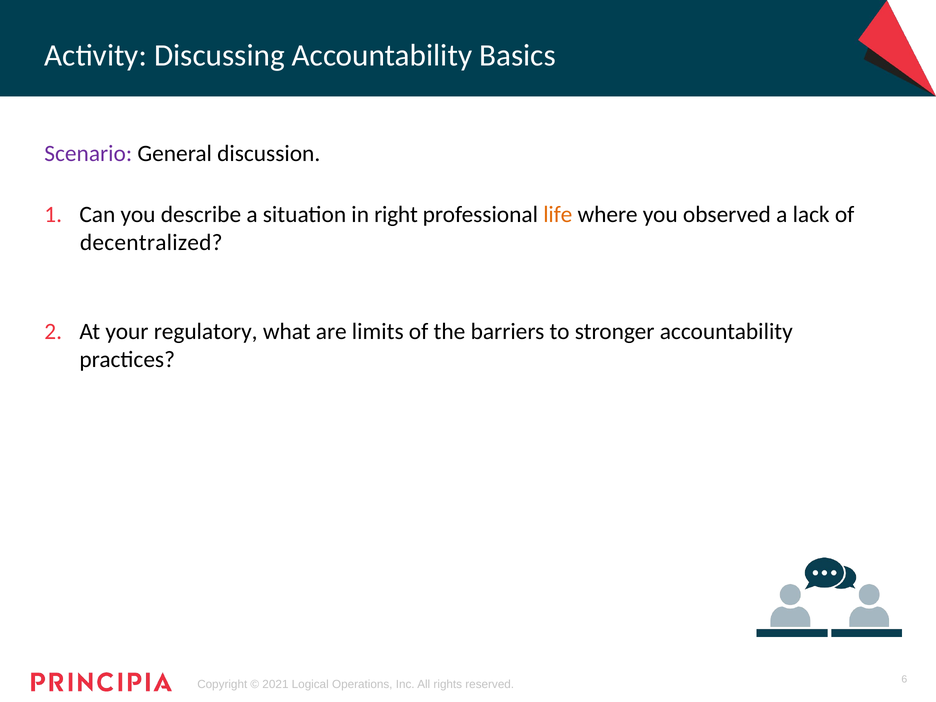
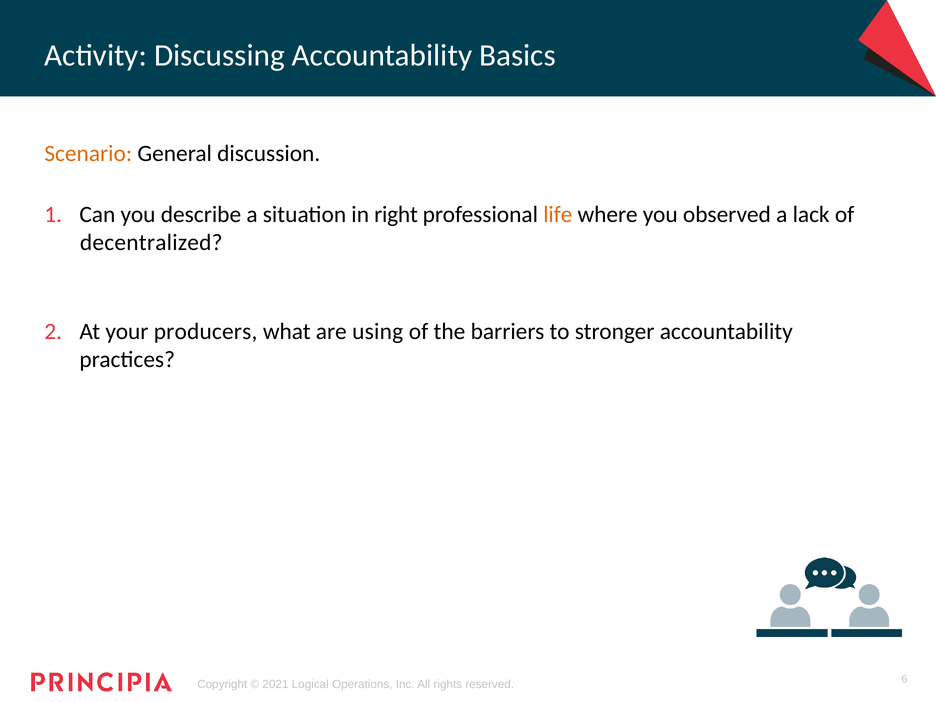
Scenario colour: purple -> orange (88, 154)
regulatory: regulatory -> producers (206, 331)
limits: limits -> using (378, 331)
